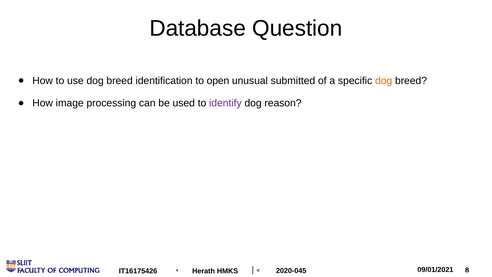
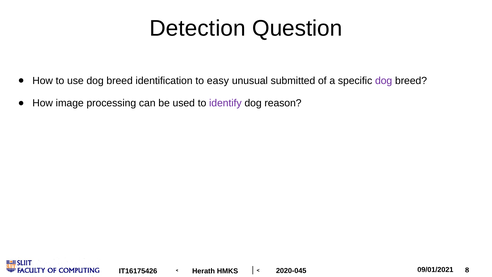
Database: Database -> Detection (198, 28)
open: open -> easy (218, 81)
dog colour: orange -> purple (384, 81)
